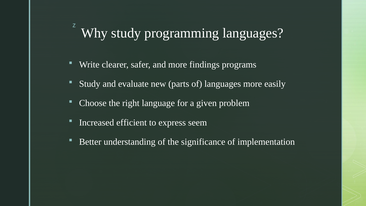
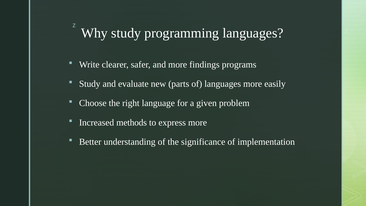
efficient: efficient -> methods (132, 122)
express seem: seem -> more (198, 122)
